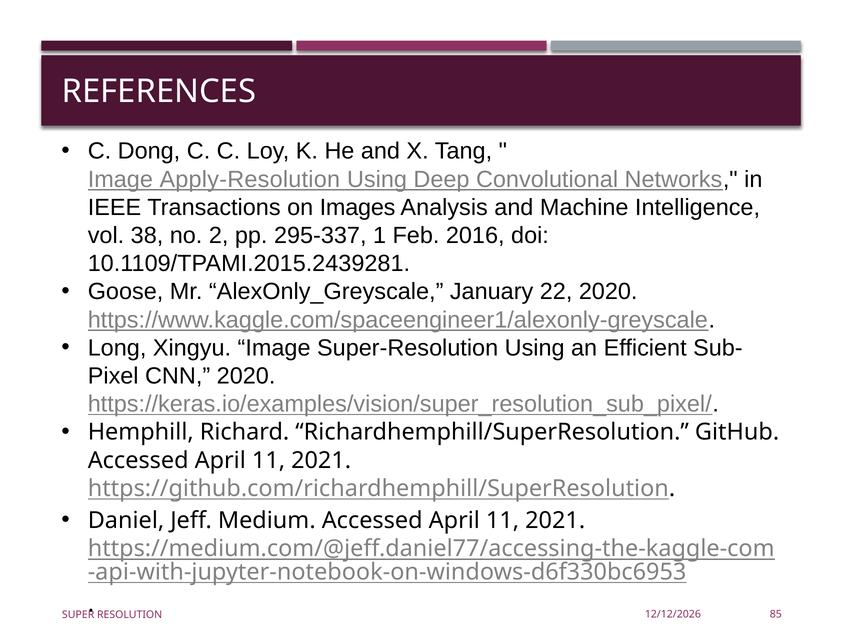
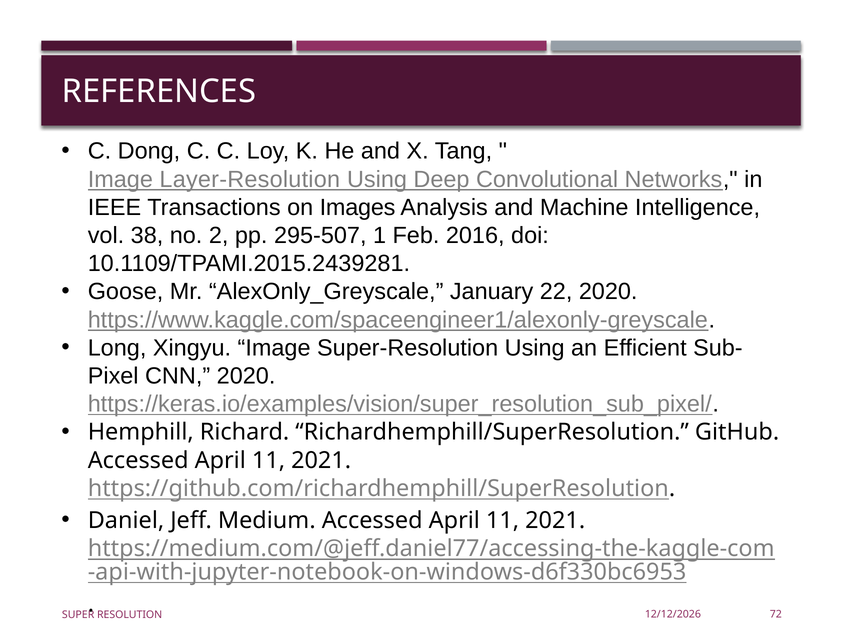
Apply-Resolution: Apply-Resolution -> Layer-Resolution (250, 179)
295-337: 295-337 -> 295-507 (320, 236)
85: 85 -> 72 (776, 614)
